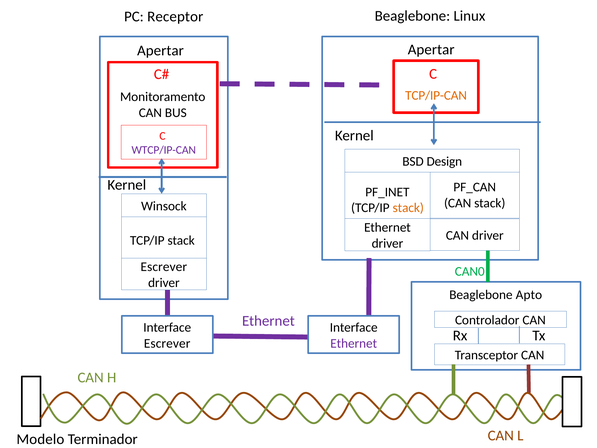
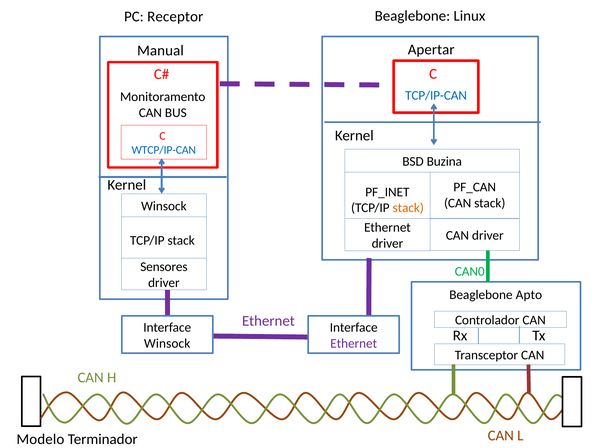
Apertar: Apertar -> Manual (160, 50)
TCP/IP-CAN colour: orange -> blue (436, 95)
WTCP/IP-CAN colour: purple -> blue (164, 150)
Design: Design -> Buzina (444, 161)
Escrever: Escrever -> Sensores (164, 267)
Escrever: Escrever -> Winsock (167, 343)
